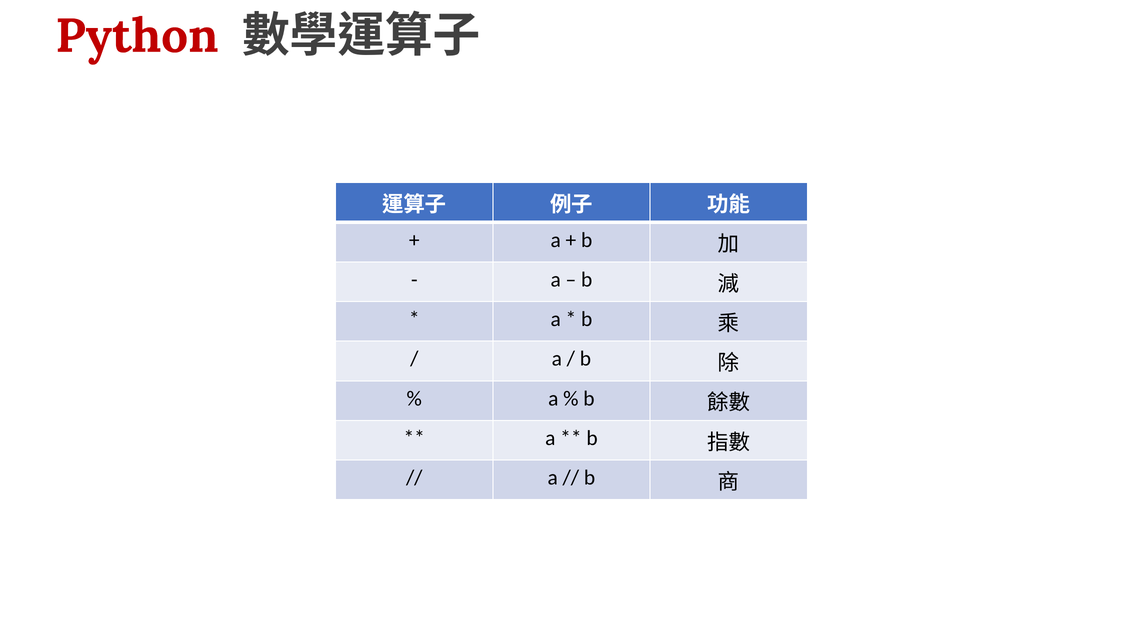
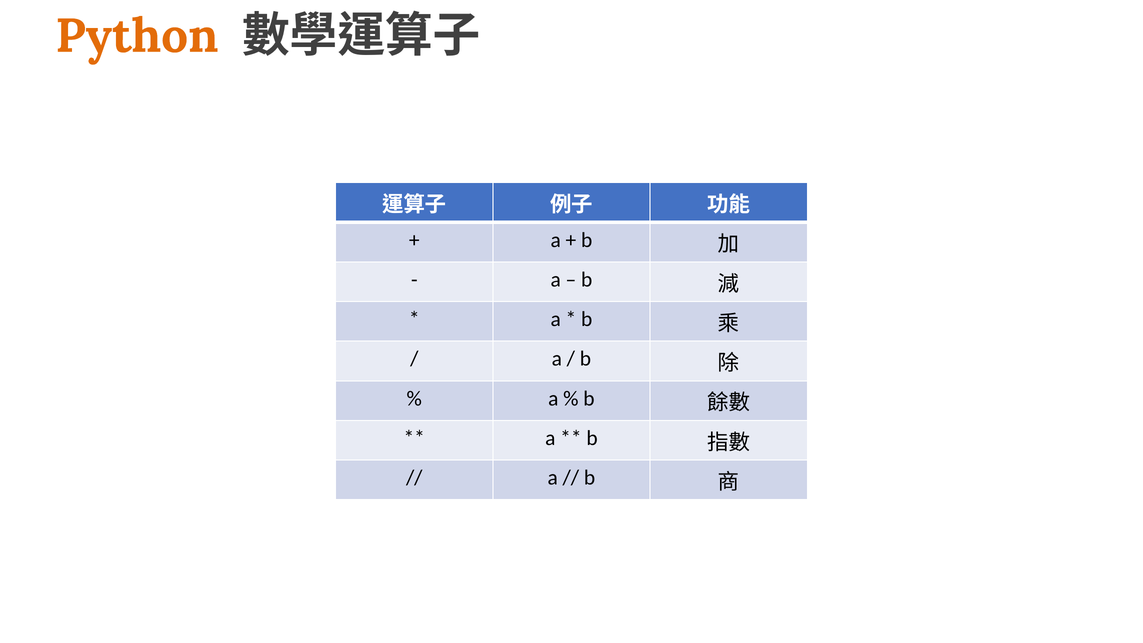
Python colour: red -> orange (137, 36)
